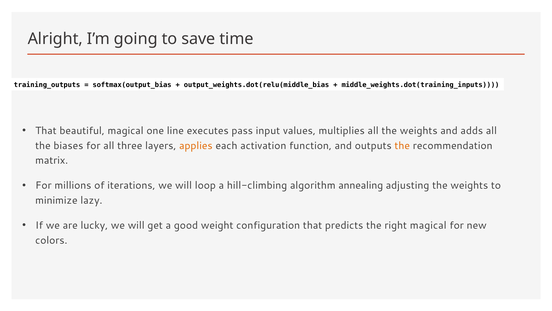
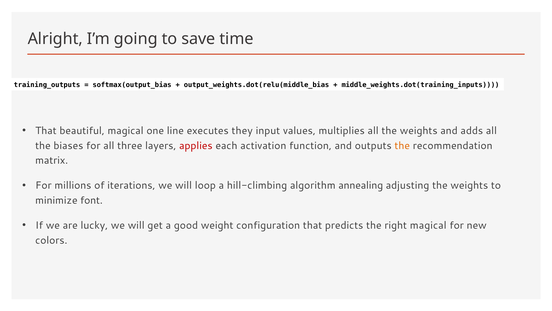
pass: pass -> they (242, 130)
applies colour: orange -> red (196, 145)
lazy: lazy -> font (91, 200)
